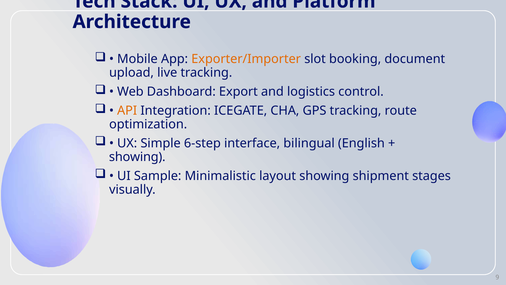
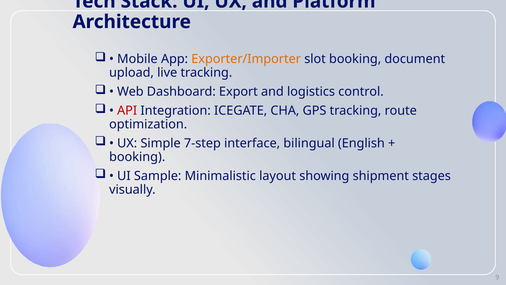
API colour: orange -> red (127, 111)
6-step: 6-step -> 7-step (202, 143)
showing: showing -> booking (137, 157)
